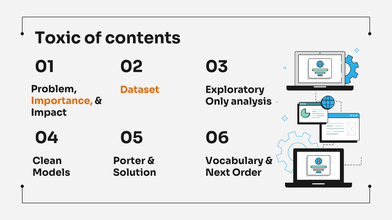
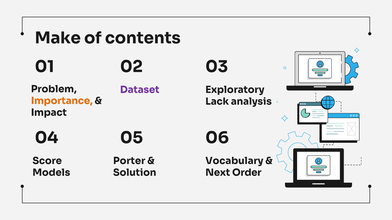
Toxic: Toxic -> Make (58, 38)
Dataset colour: orange -> purple (140, 90)
Only: Only -> Lack (217, 102)
Clean: Clean -> Score (47, 161)
